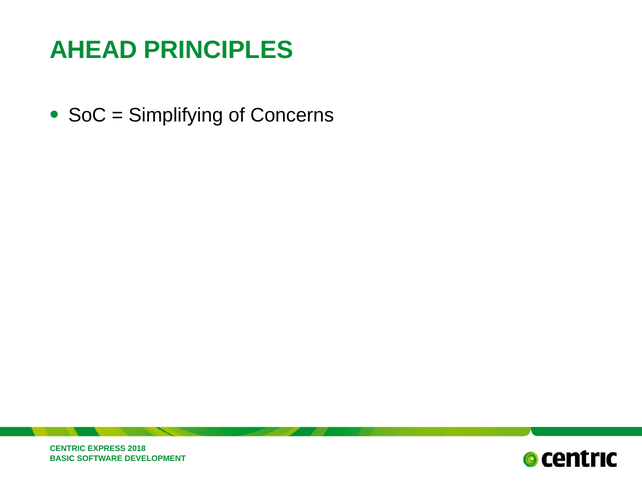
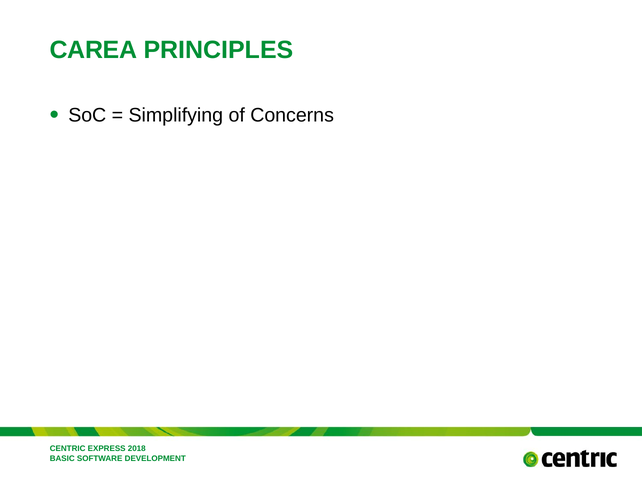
AHEAD: AHEAD -> CAREA (94, 50)
